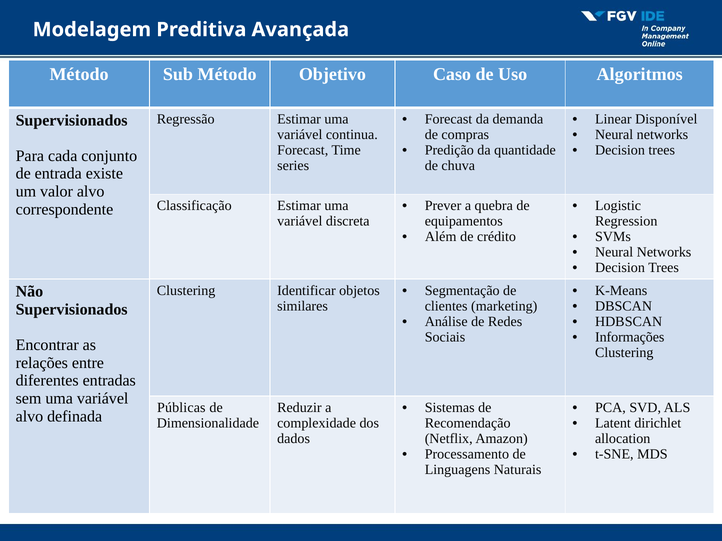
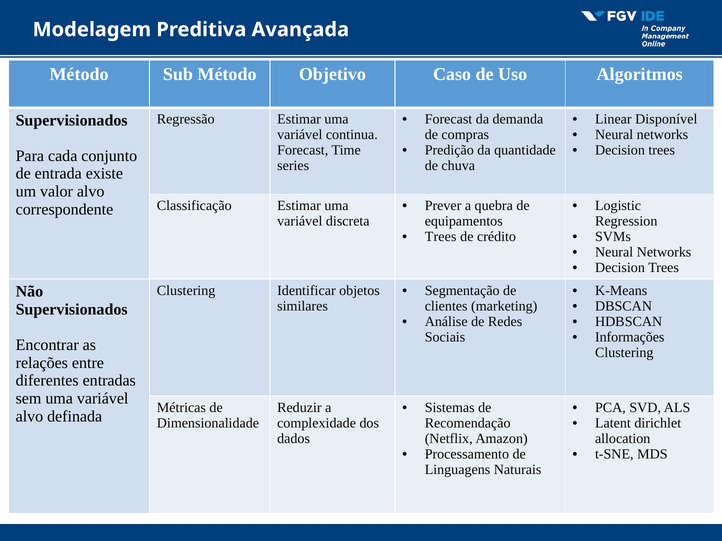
Além: Além -> Trees (441, 237)
Públicas: Públicas -> Métricas (181, 408)
